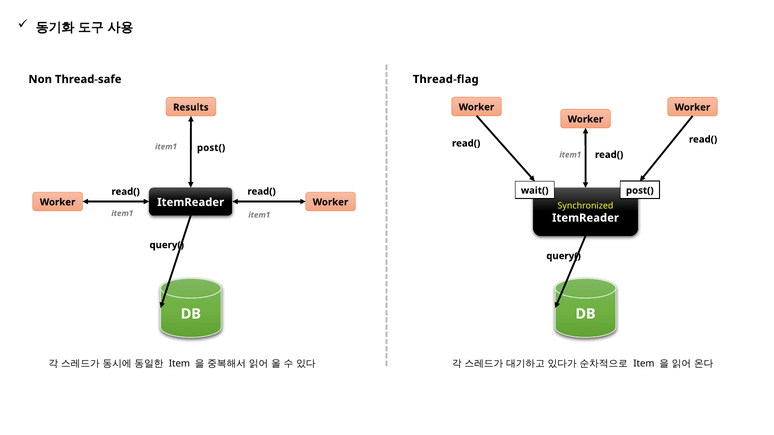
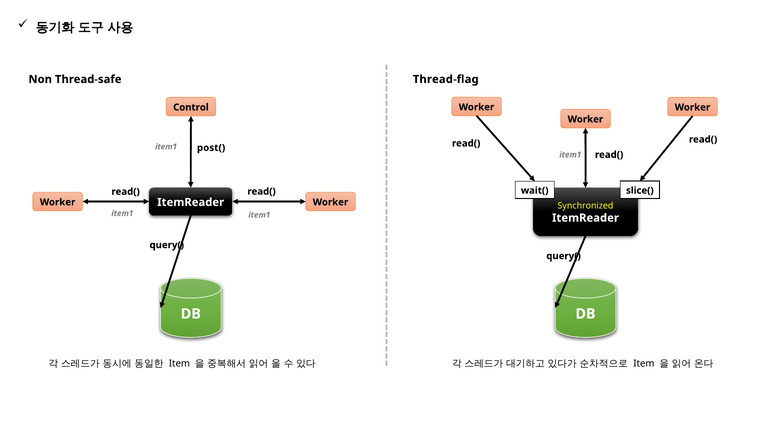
Results: Results -> Control (191, 107)
wait( post(: post( -> slice( (640, 191)
